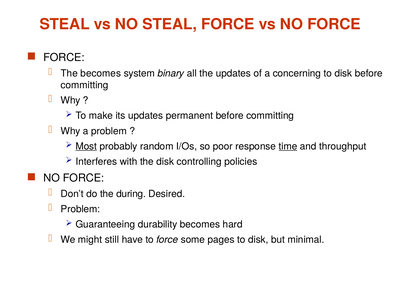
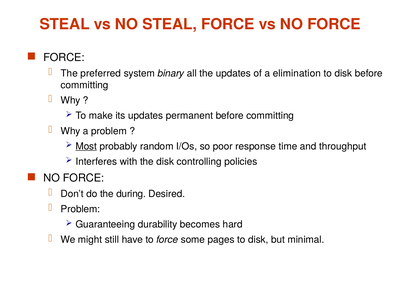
The becomes: becomes -> preferred (101, 73)
concerning: concerning -> elimination (297, 73)
time underline: present -> none (288, 146)
